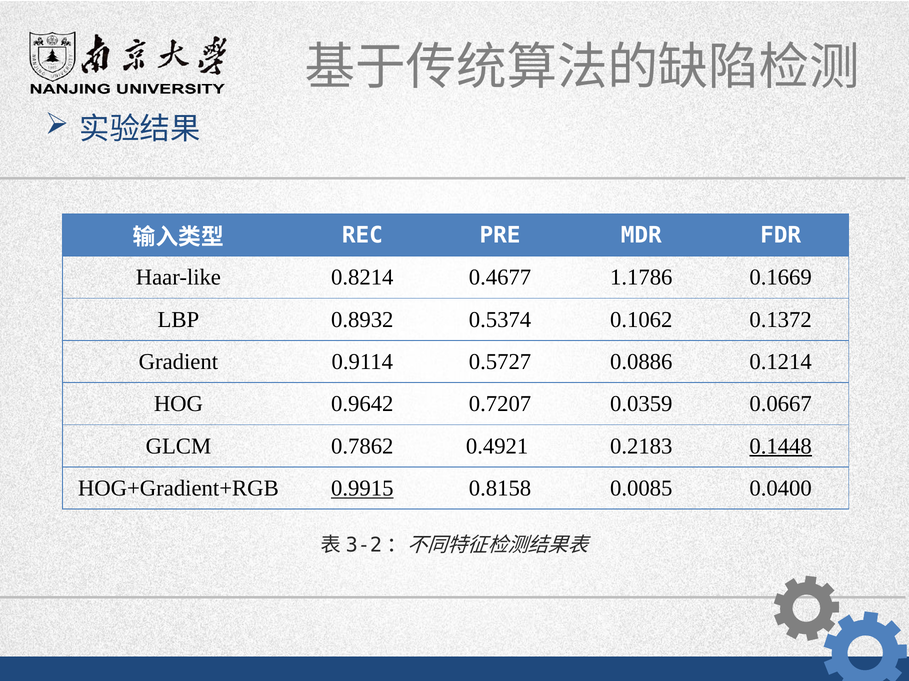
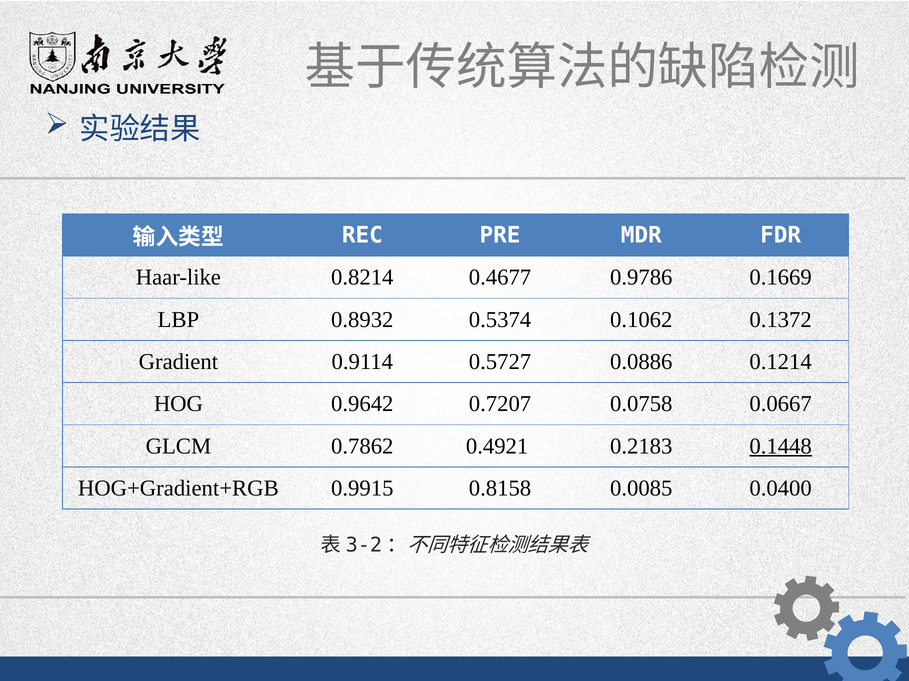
1.1786: 1.1786 -> 0.9786 (641, 278)
0.0359: 0.0359 -> 0.0758 (641, 404)
0.9915 underline: present -> none (362, 489)
